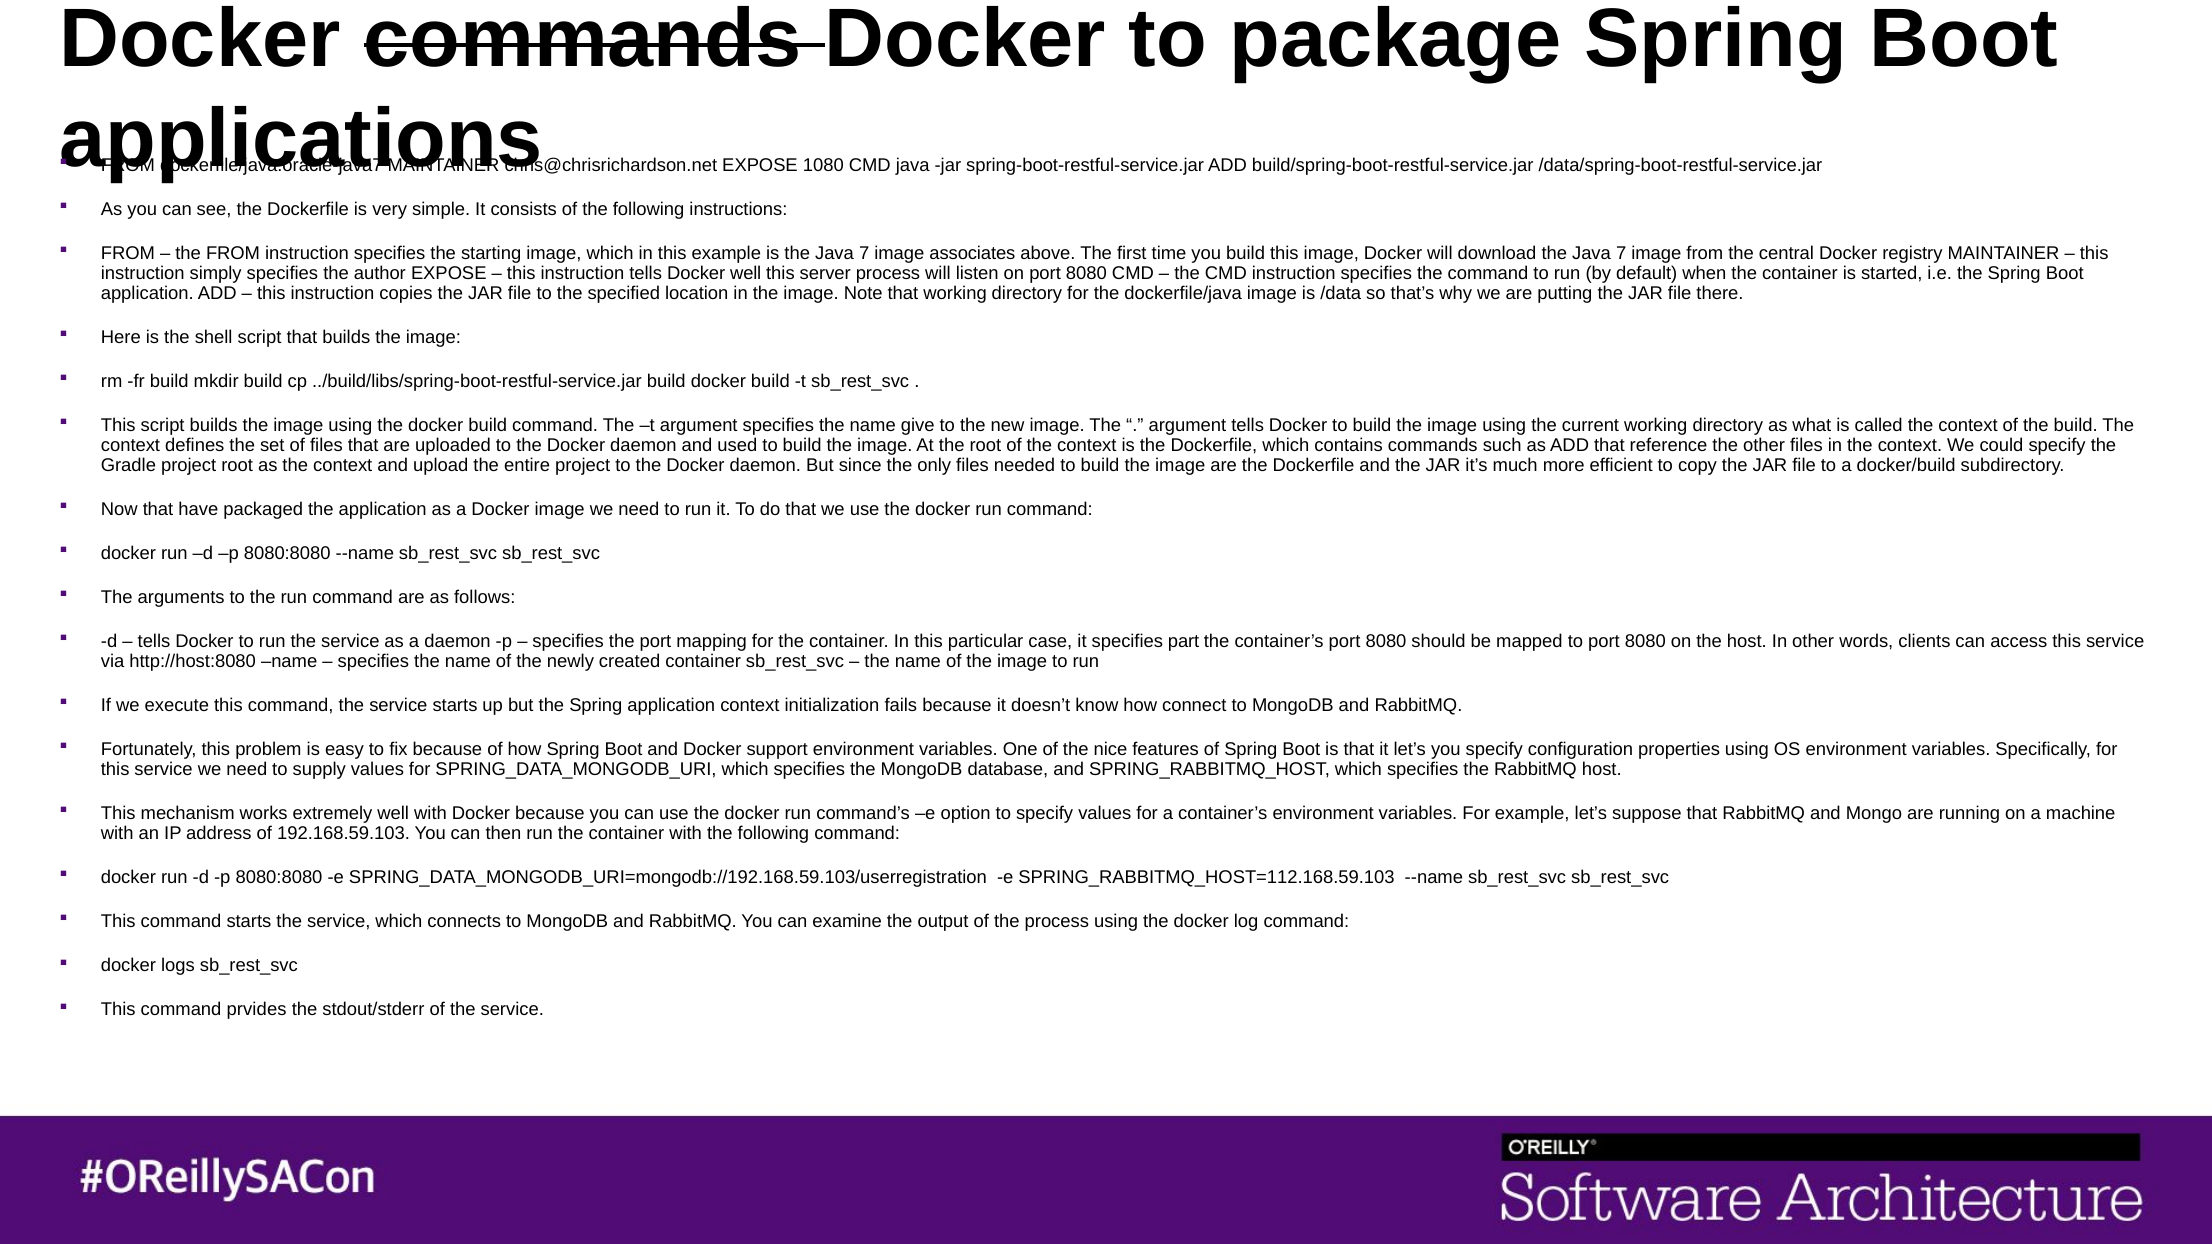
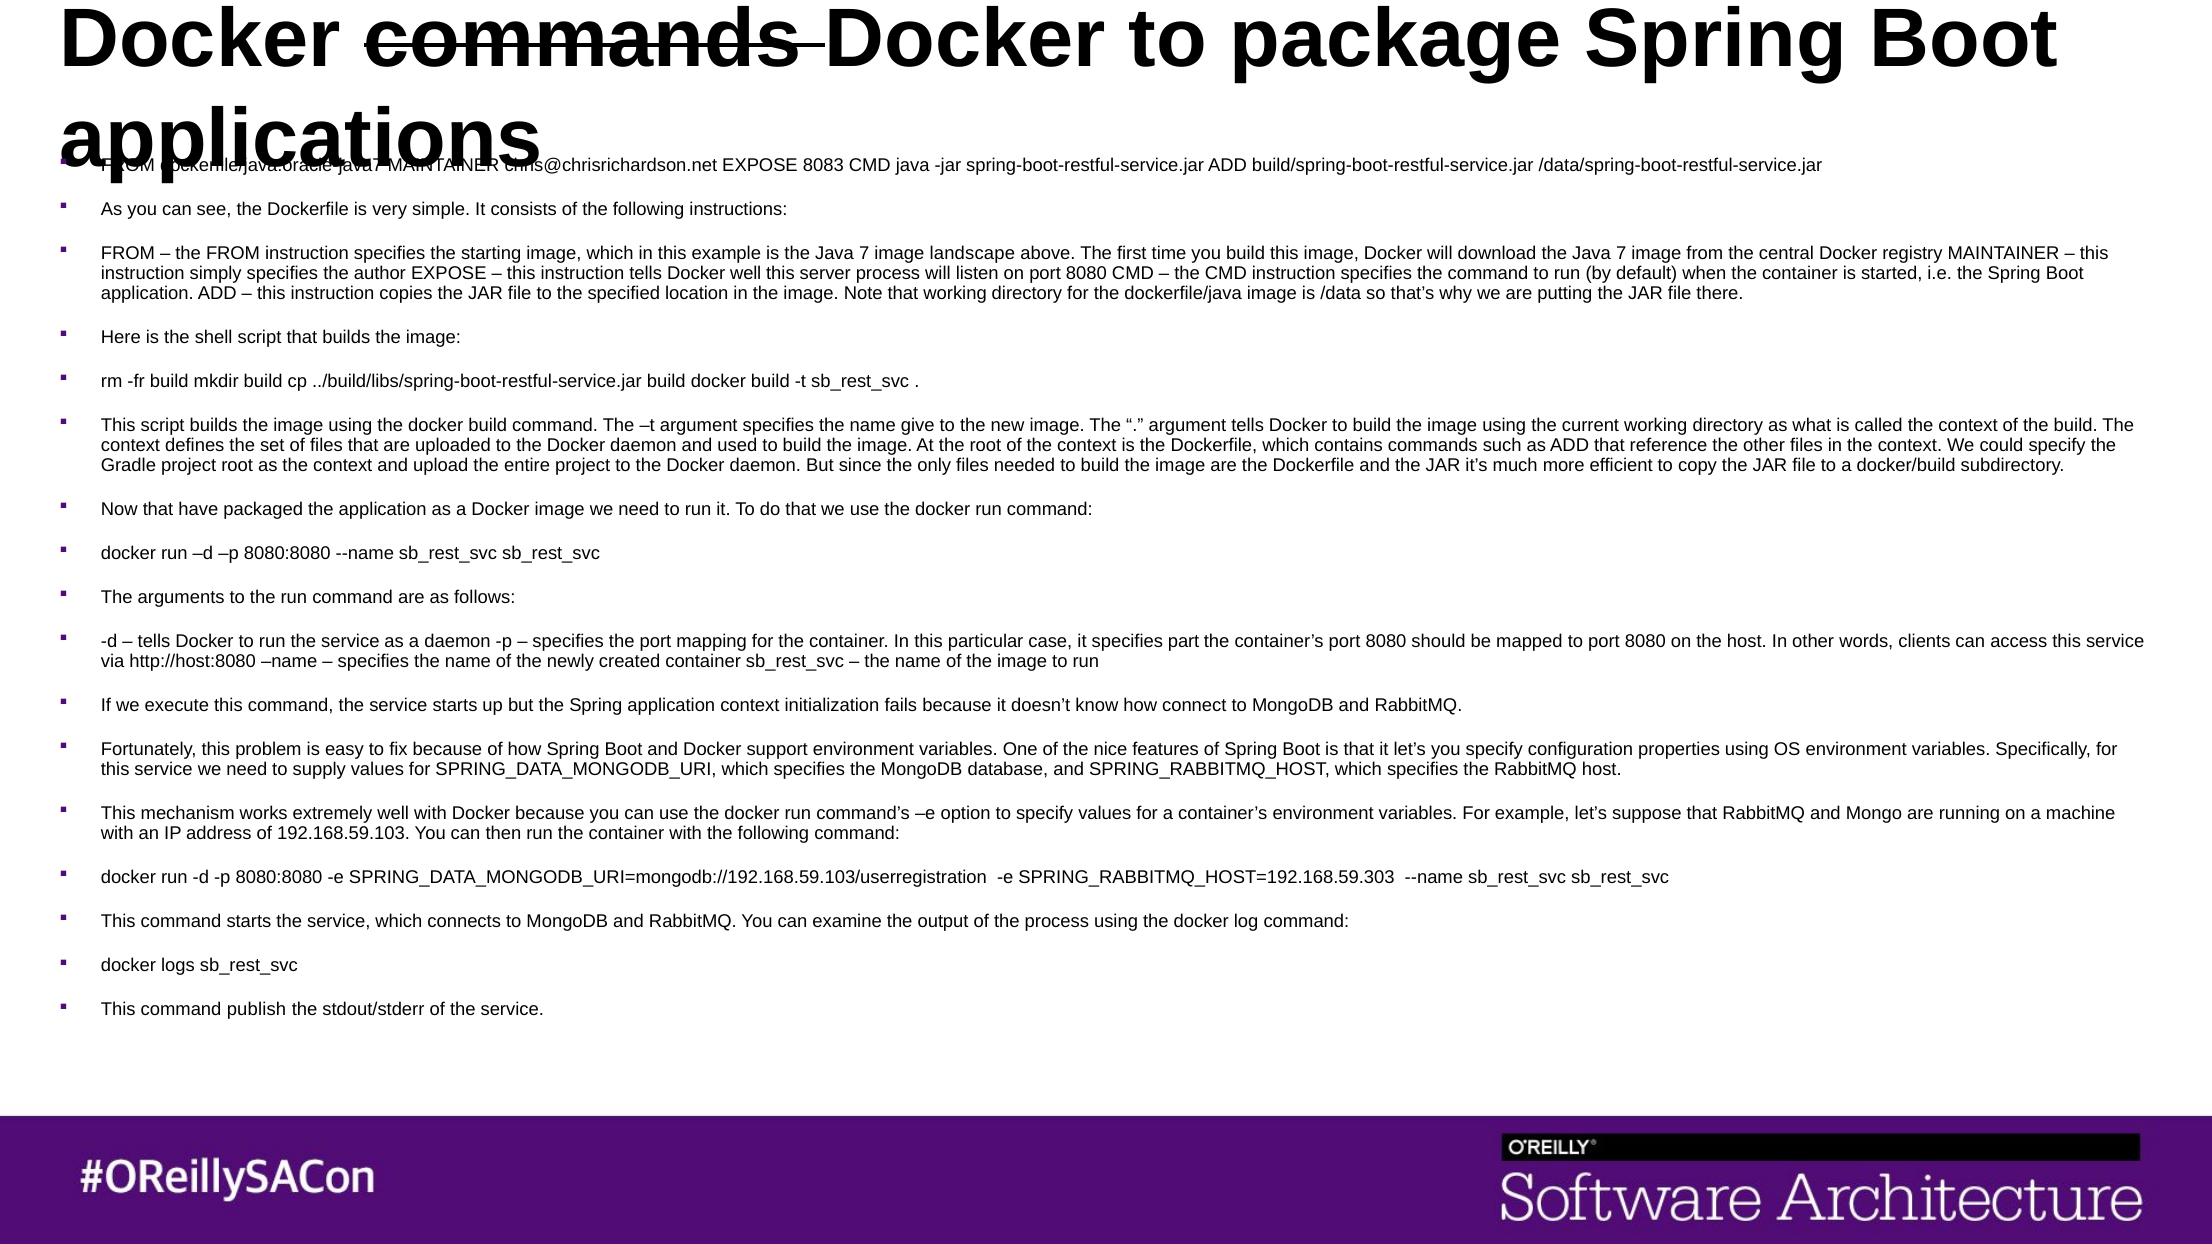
1080: 1080 -> 8083 (823, 165)
associates: associates -> landscape (972, 254)
SPRING_RABBITMQ_HOST=112.168.59.103: SPRING_RABBITMQ_HOST=112.168.59.103 -> SPRING_RABBITMQ_HOST=192.168.59.303 (1207, 878)
prvides: prvides -> publish (257, 1010)
